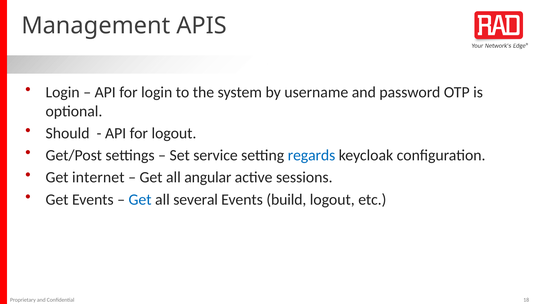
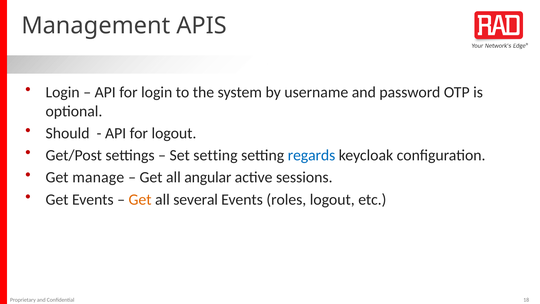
Set service: service -> setting (215, 155)
internet: internet -> manage (98, 177)
Get colour: blue -> orange (140, 199)
build: build -> roles (286, 199)
